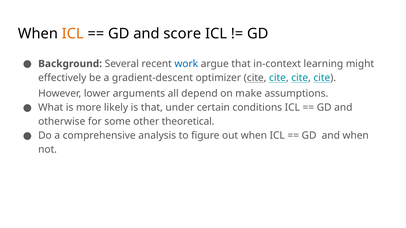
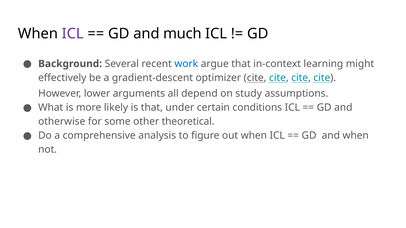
ICL colour: orange -> purple (73, 34)
score: score -> much (182, 34)
make: make -> study (249, 94)
